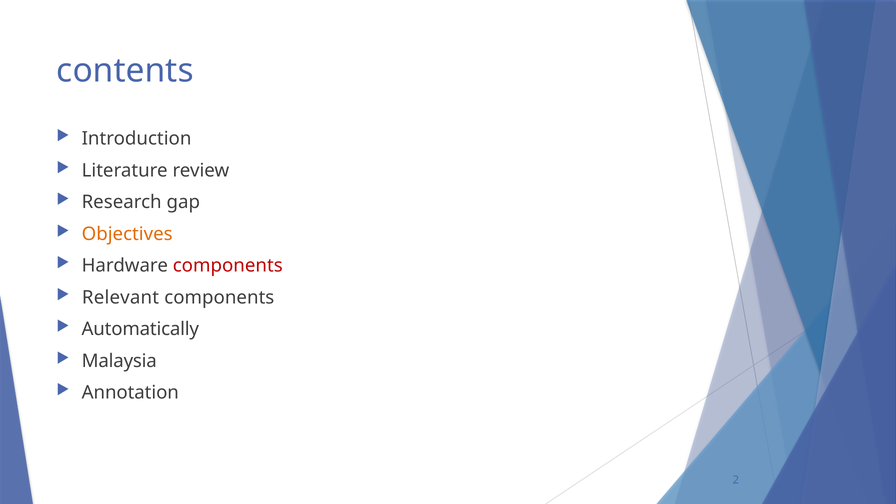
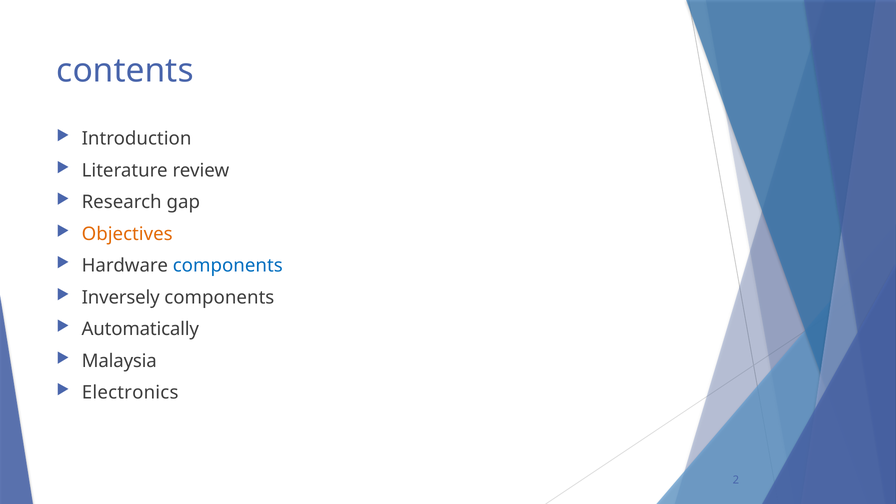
components colour: red -> blue (228, 266)
Relevant: Relevant -> Inversely (121, 298)
Annotation: Annotation -> Electronics (130, 393)
